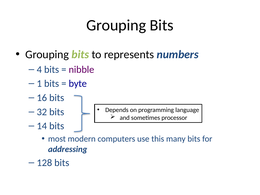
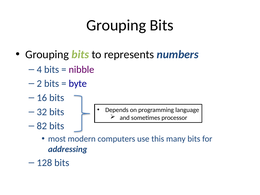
1: 1 -> 2 (39, 84)
14: 14 -> 82 (42, 126)
